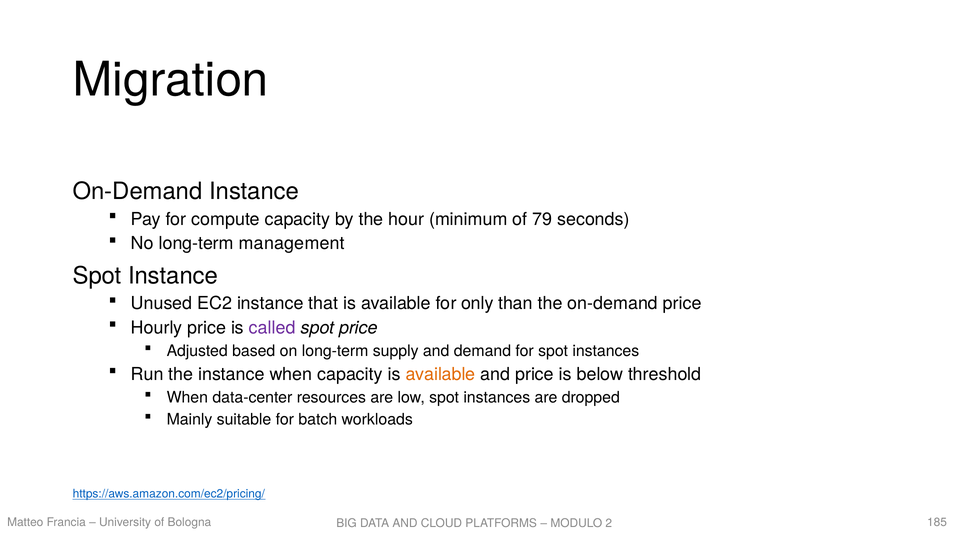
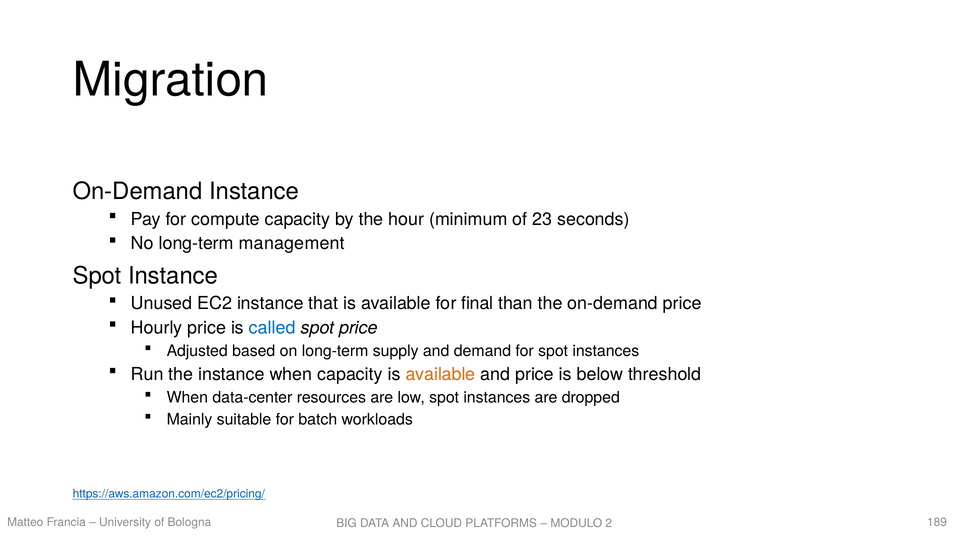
79: 79 -> 23 (542, 219)
only: only -> final (477, 303)
called colour: purple -> blue (272, 328)
185: 185 -> 189 (937, 522)
